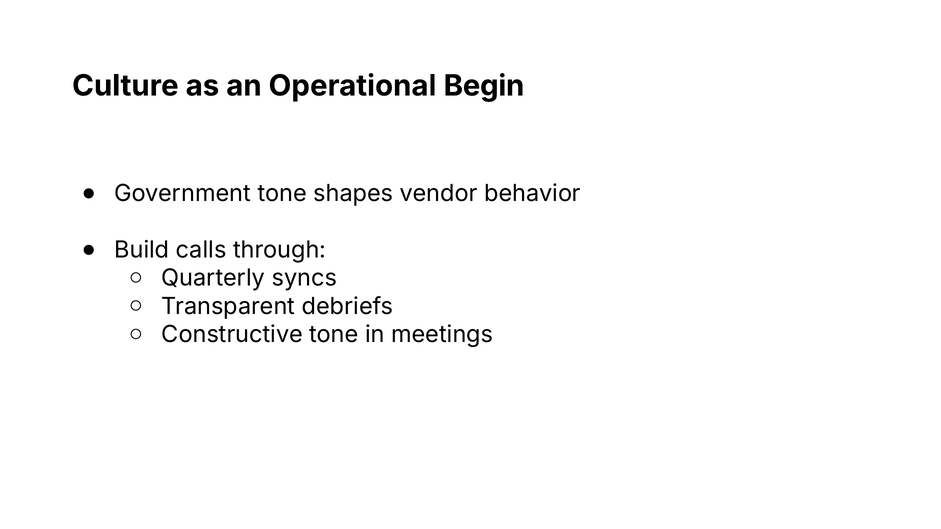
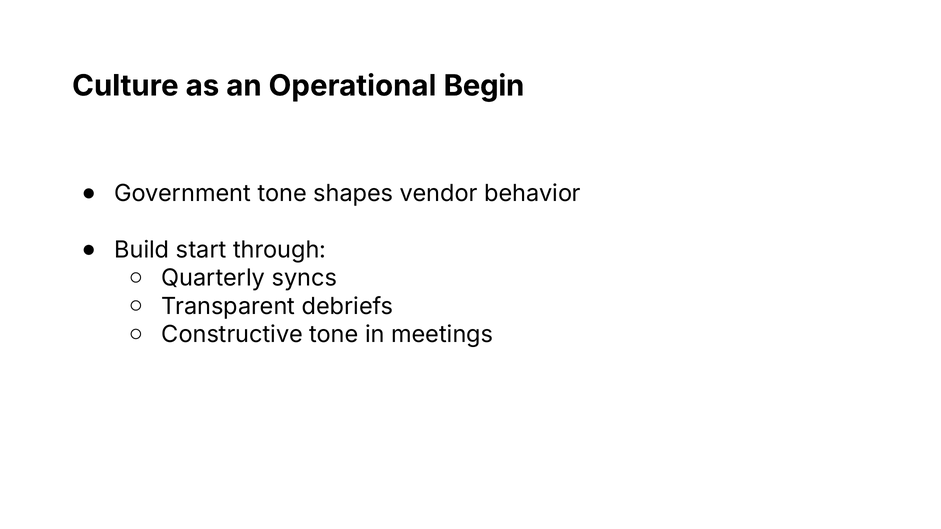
calls: calls -> start (201, 250)
